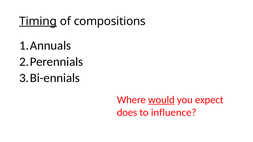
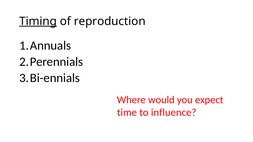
compositions: compositions -> reproduction (110, 21)
would underline: present -> none (161, 100)
does: does -> time (127, 113)
